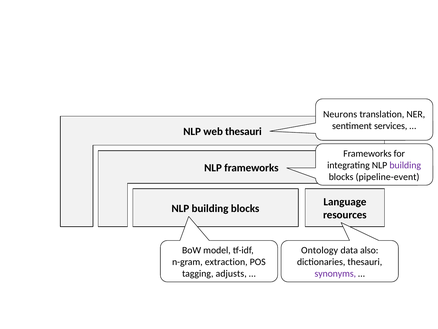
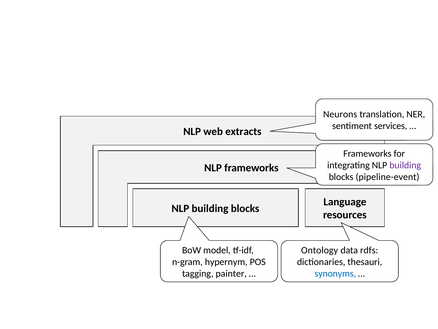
web thesauri: thesauri -> extracts (243, 131)
also: also -> rdfs (369, 250)
extraction: extraction -> hypernym (226, 261)
adjusts: adjusts -> painter (231, 273)
synonyms colour: purple -> blue (335, 273)
